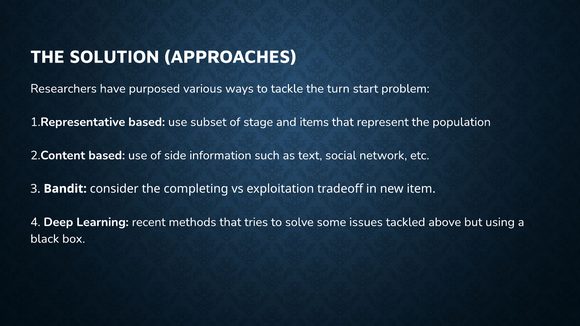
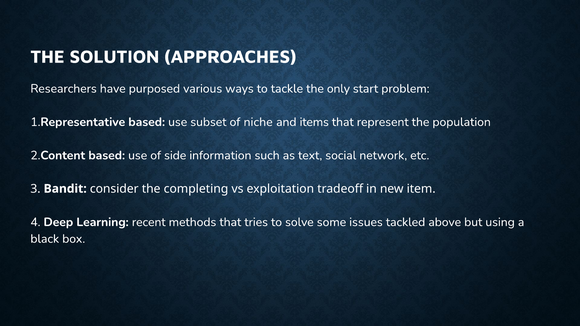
turn: turn -> only (338, 89)
stage: stage -> niche (258, 122)
